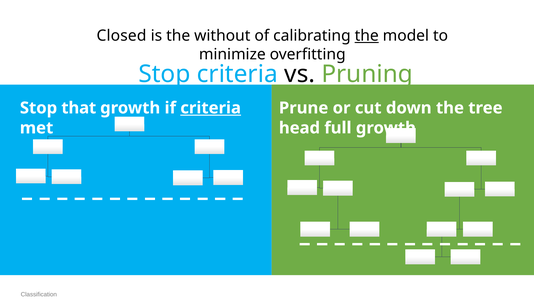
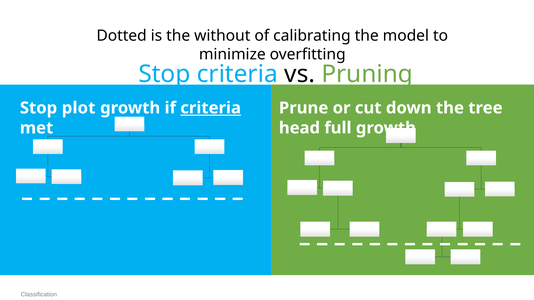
Closed: Closed -> Dotted (122, 36)
the underline: present -> none (367, 36)
that: that -> plot (79, 108)
